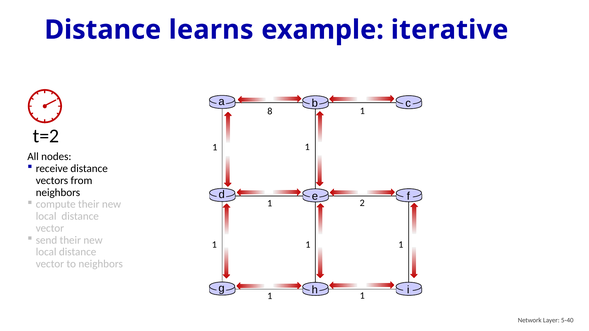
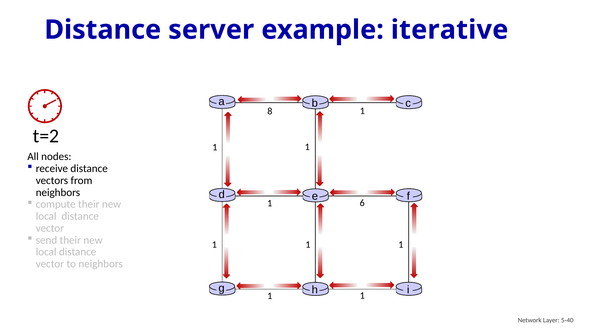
learns: learns -> server (211, 30)
2: 2 -> 6 (362, 203)
